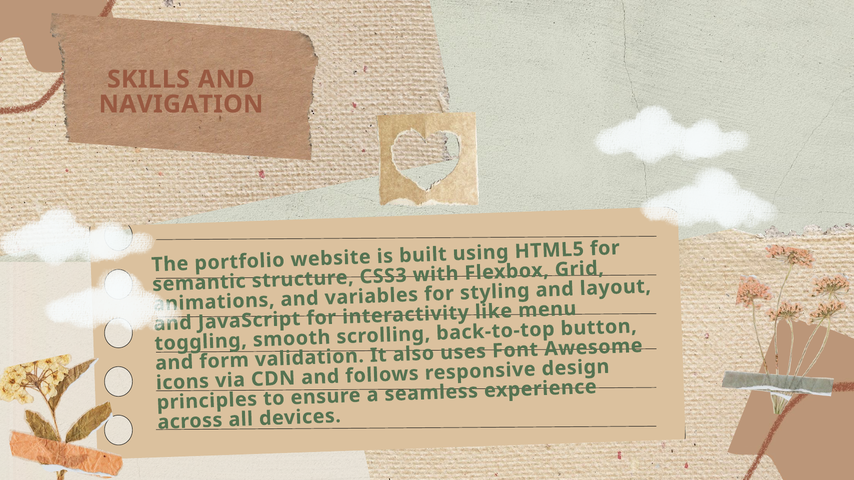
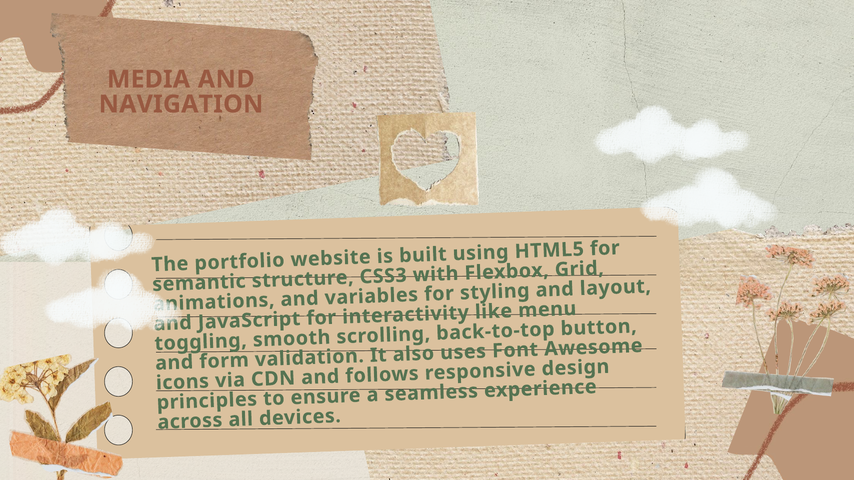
SKILLS: SKILLS -> MEDIA (148, 79)
